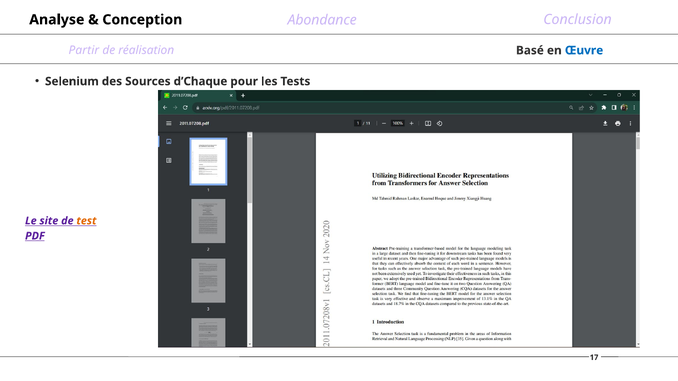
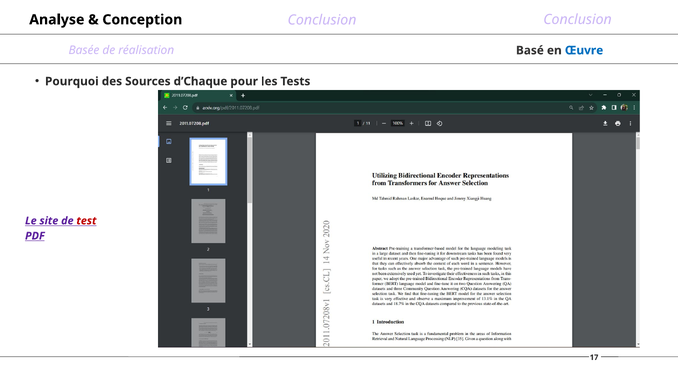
Conception Abondance: Abondance -> Conclusion (322, 20)
Partir: Partir -> Basée (84, 50)
Selenium: Selenium -> Pourquoi (72, 81)
test colour: orange -> red (86, 221)
